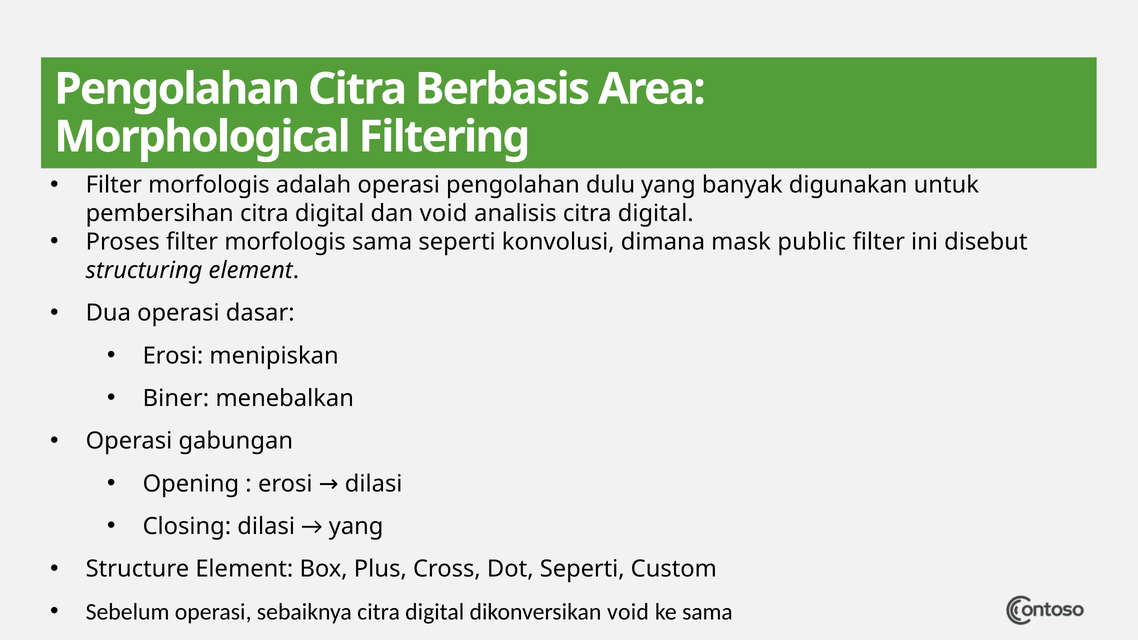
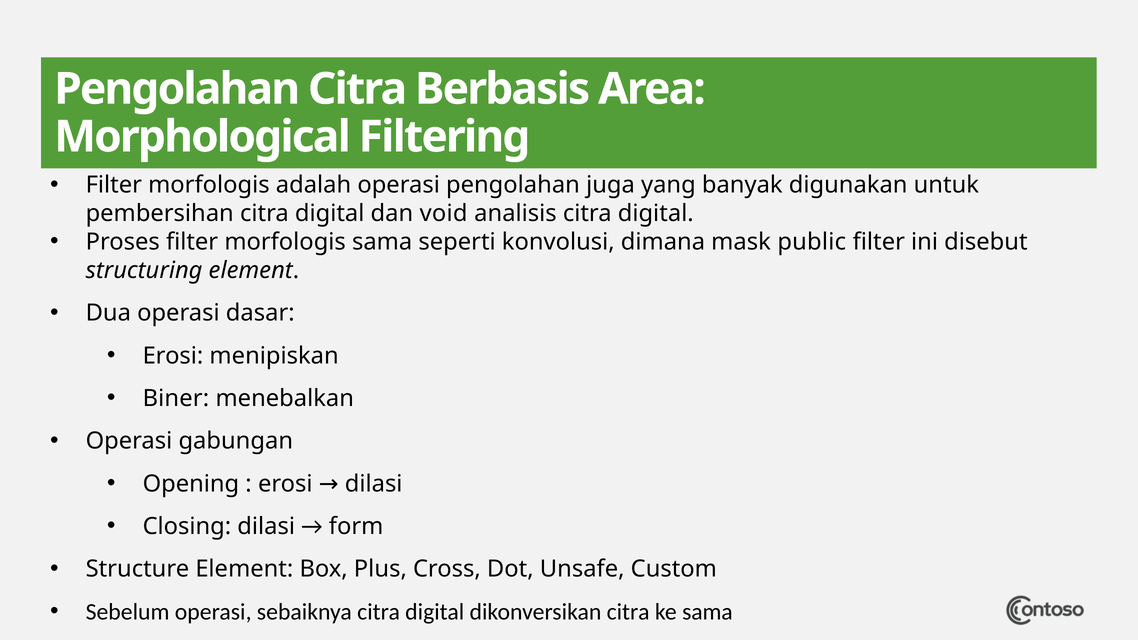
dulu: dulu -> juga (611, 185)
yang: yang -> form (356, 527)
Dot Seperti: Seperti -> Unsafe (582, 569)
dikonversikan void: void -> citra (628, 612)
